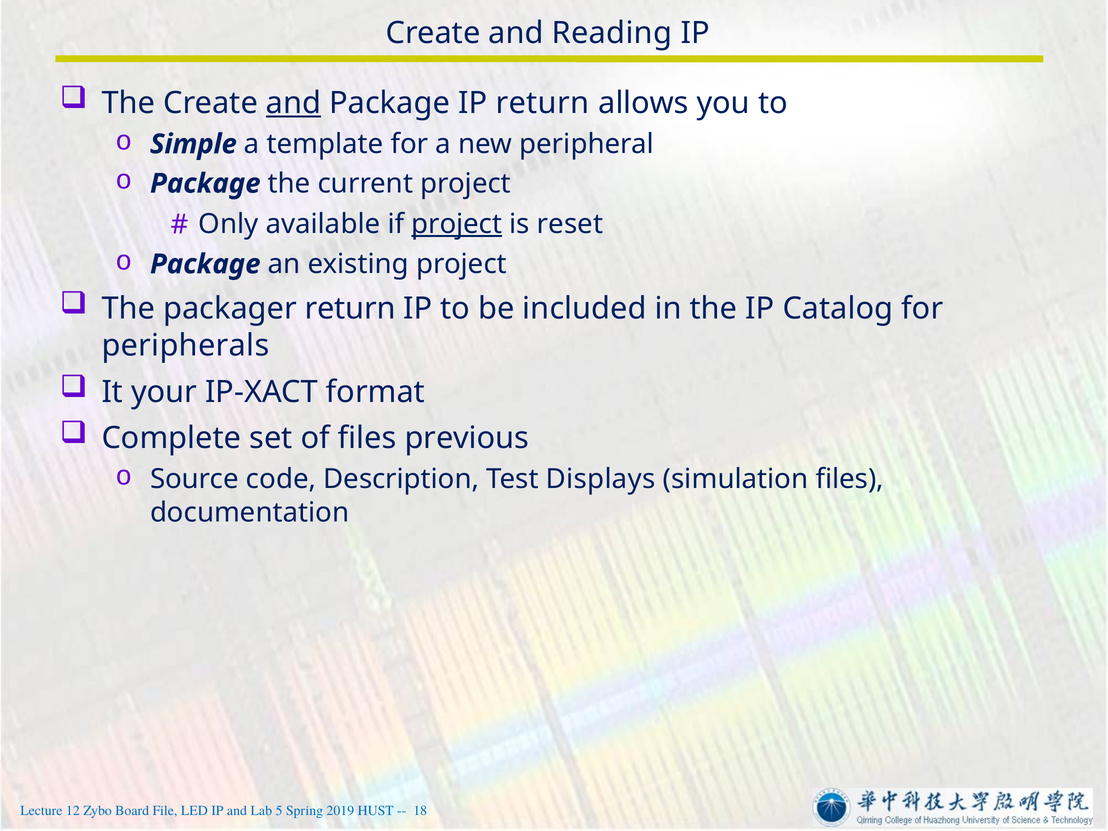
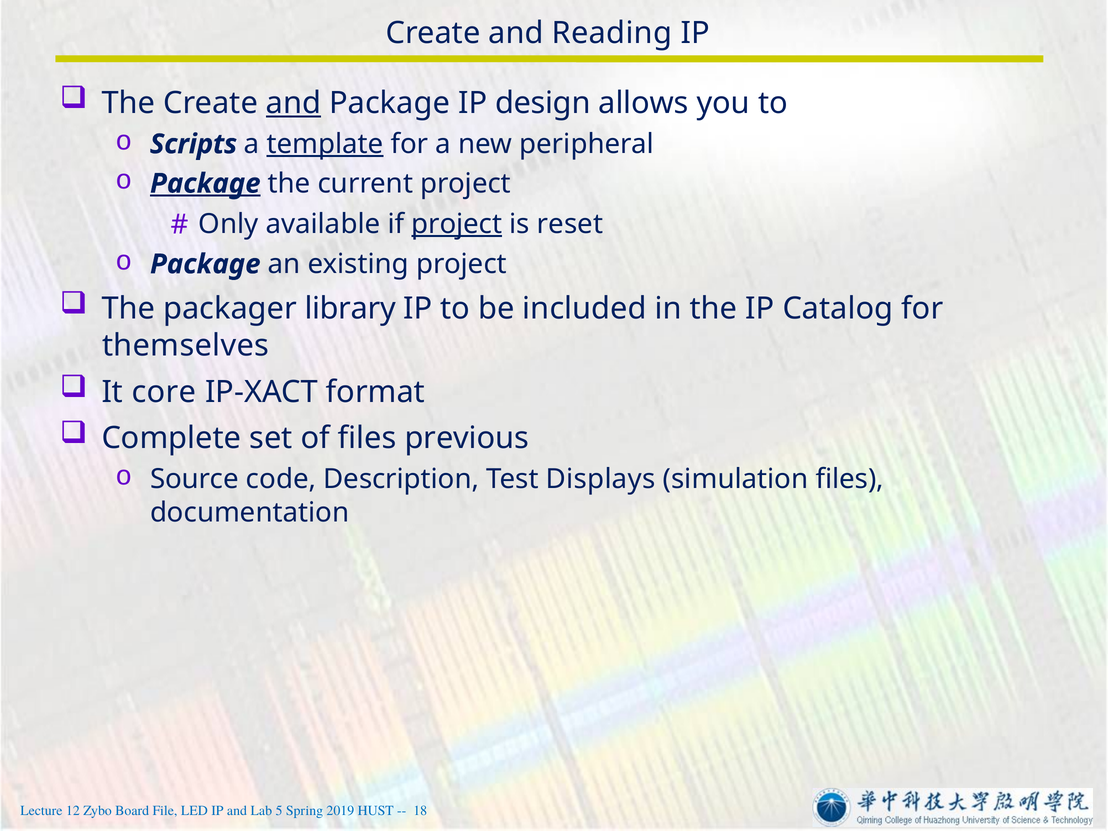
IP return: return -> design (543, 103)
Simple: Simple -> Scripts (193, 144)
template underline: none -> present (325, 144)
Package underline: none -> present (205, 184)
packager return: return -> library (350, 309)
peripherals: peripherals -> themselves (186, 346)
your: your -> core (164, 392)
